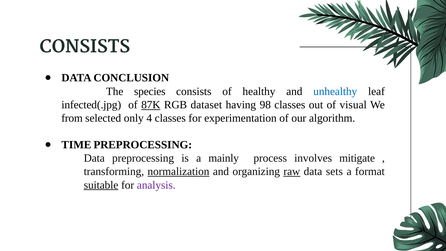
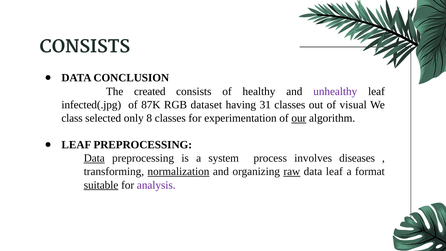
species: species -> created (150, 91)
unhealthy colour: blue -> purple (335, 91)
87K underline: present -> none (151, 105)
98: 98 -> 31 (265, 105)
from: from -> class (72, 118)
4: 4 -> 8 (149, 118)
our underline: none -> present (299, 118)
TIME: TIME -> LEAF (76, 145)
Data underline: none -> present (94, 158)
mainly: mainly -> system (224, 158)
mitigate: mitigate -> diseases (357, 158)
data sets: sets -> leaf (334, 172)
